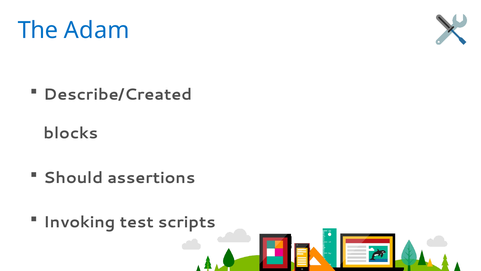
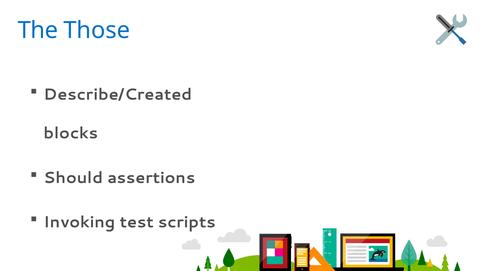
Adam: Adam -> Those (97, 30)
